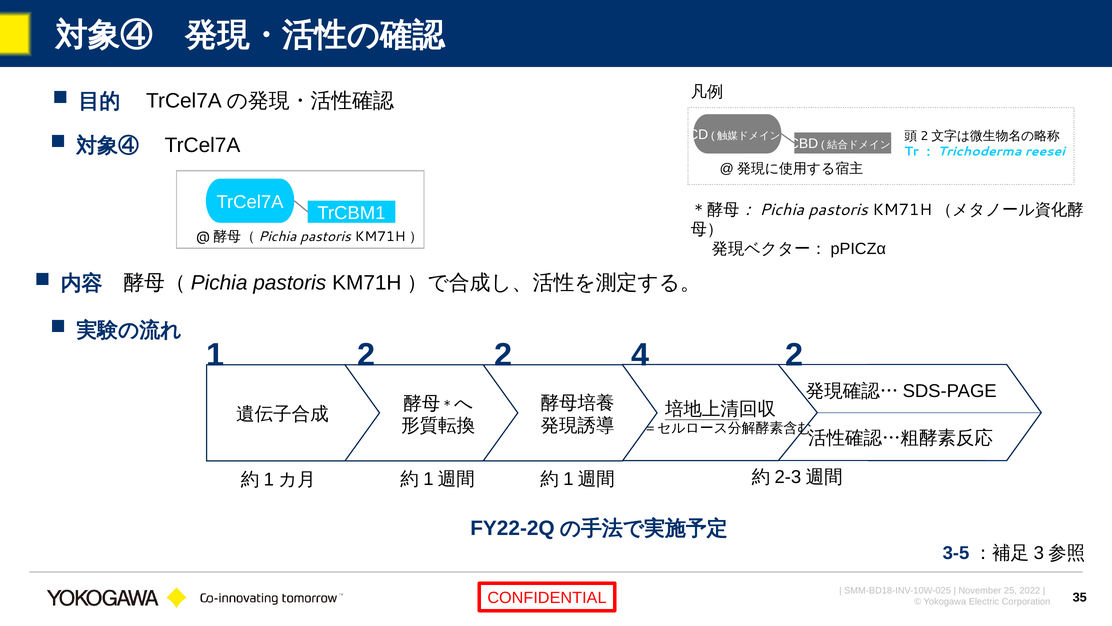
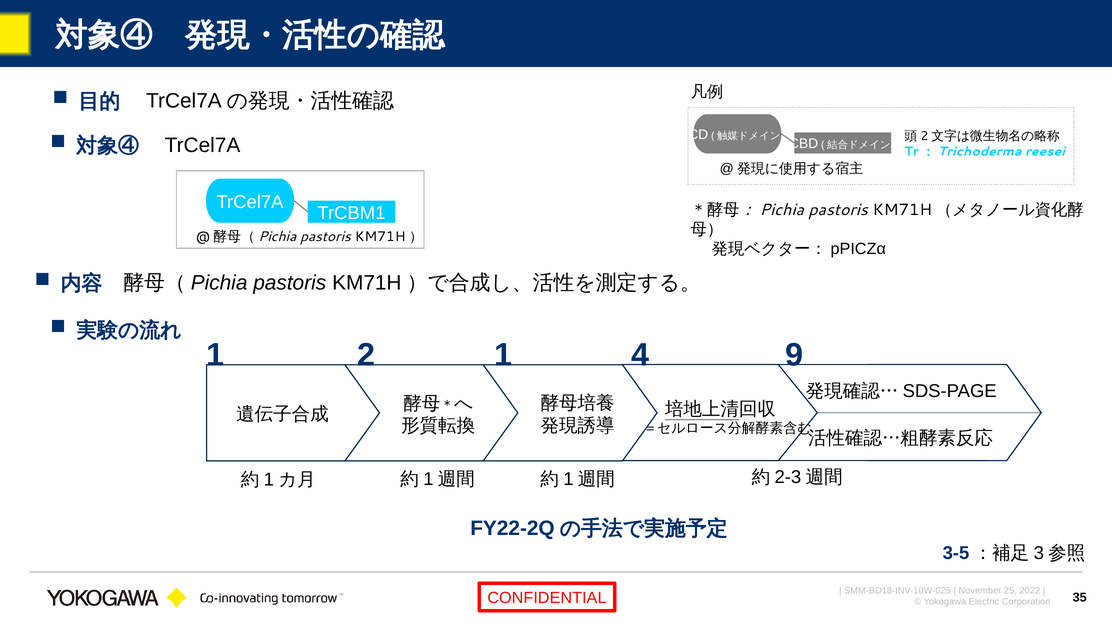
2 2: 2 -> 1 (503, 355)
4 2: 2 -> 9 (794, 355)
